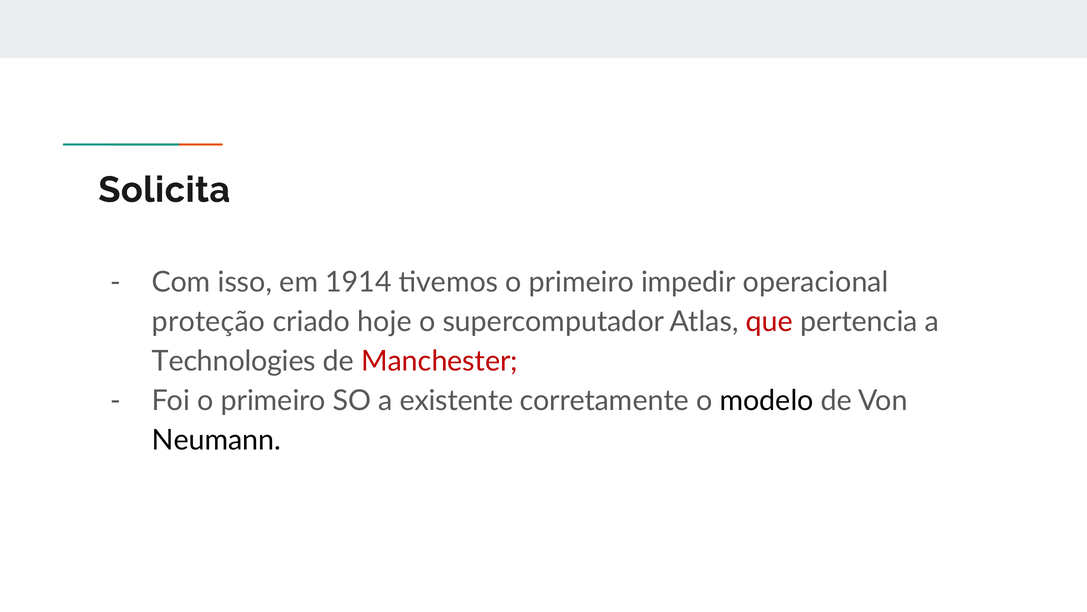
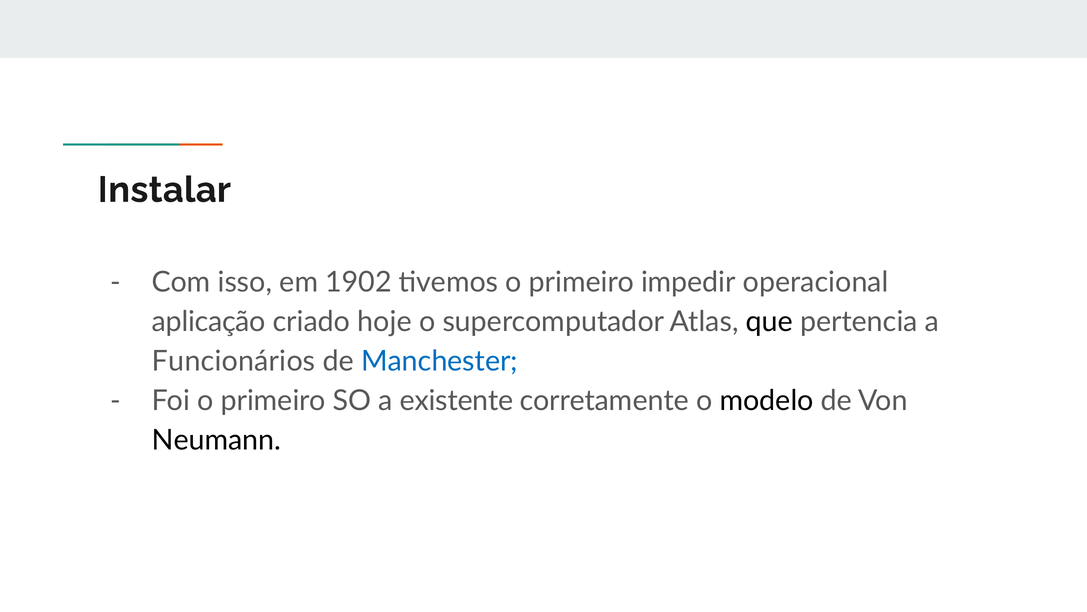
Solicita: Solicita -> Instalar (164, 190)
1914: 1914 -> 1902 (359, 282)
proteção: proteção -> aplicação (209, 321)
que colour: red -> black (769, 321)
Technologies: Technologies -> Funcionários (234, 361)
Manchester colour: red -> blue (440, 361)
